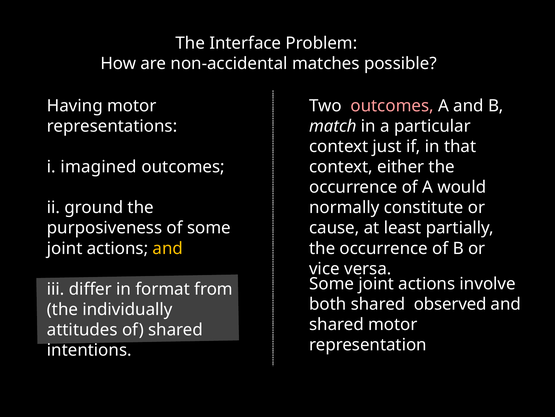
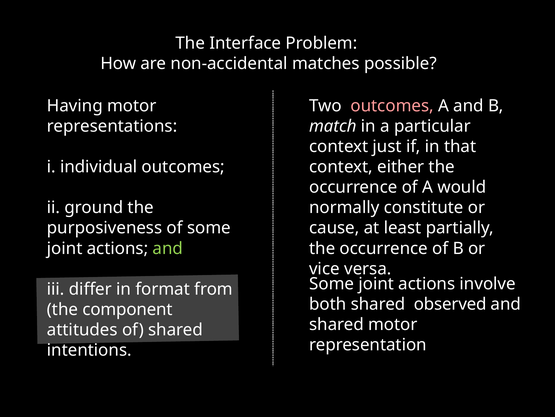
imagined: imagined -> individual (99, 167)
and colour: yellow -> light green (168, 248)
individually: individually -> component (128, 309)
